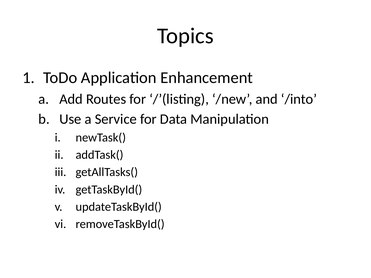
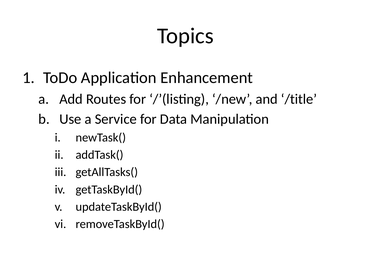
/into: /into -> /title (299, 99)
